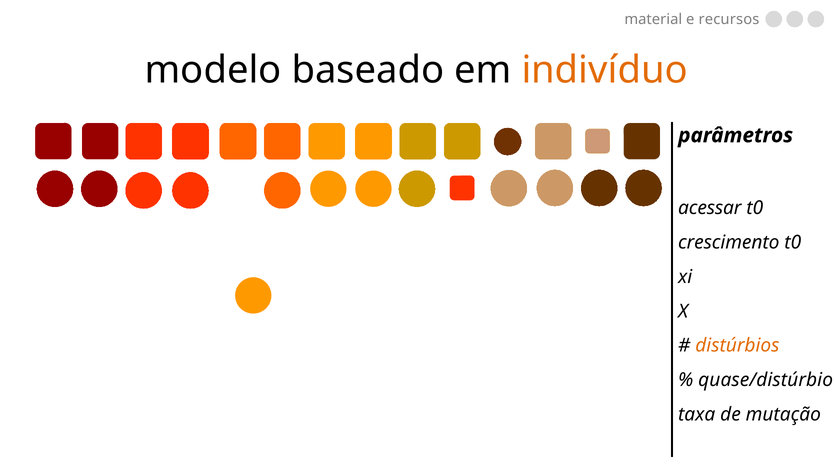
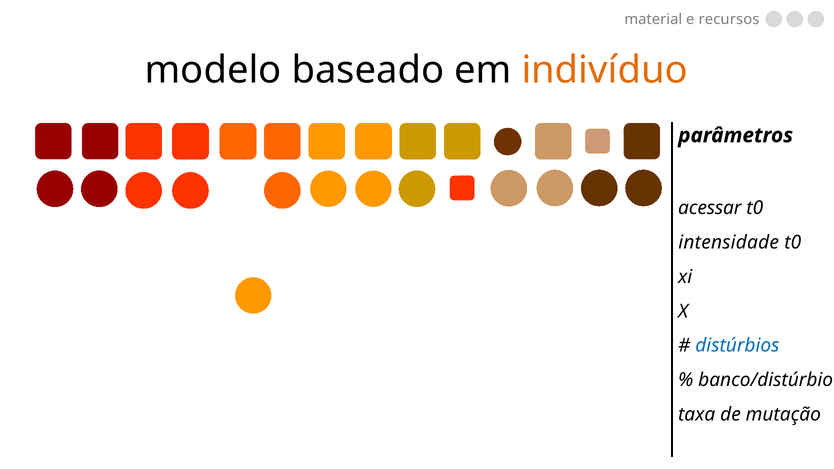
crescimento: crescimento -> intensidade (729, 243)
distúrbios colour: orange -> blue (737, 346)
quase/distúrbio: quase/distúrbio -> banco/distúrbio (766, 380)
